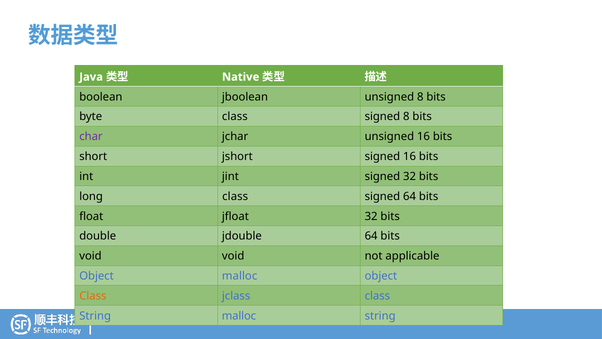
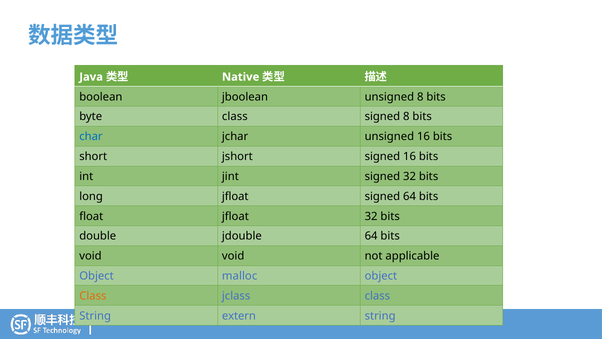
char colour: purple -> blue (91, 137)
long class: class -> jfloat (235, 196)
String malloc: malloc -> extern (239, 316)
